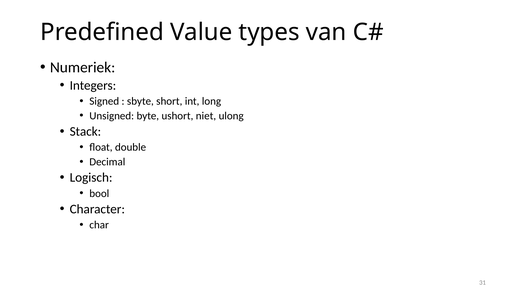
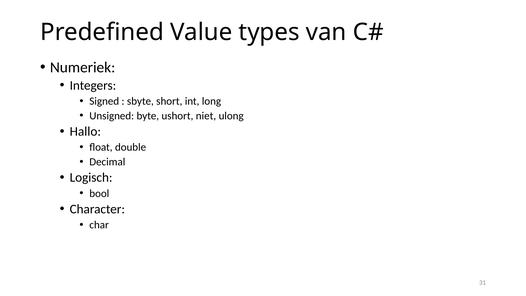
Stack: Stack -> Hallo (85, 132)
